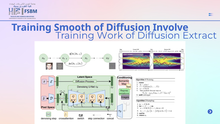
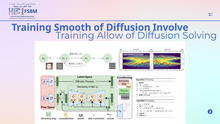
Work: Work -> Allow (110, 35)
Extract: Extract -> Solving (200, 35)
